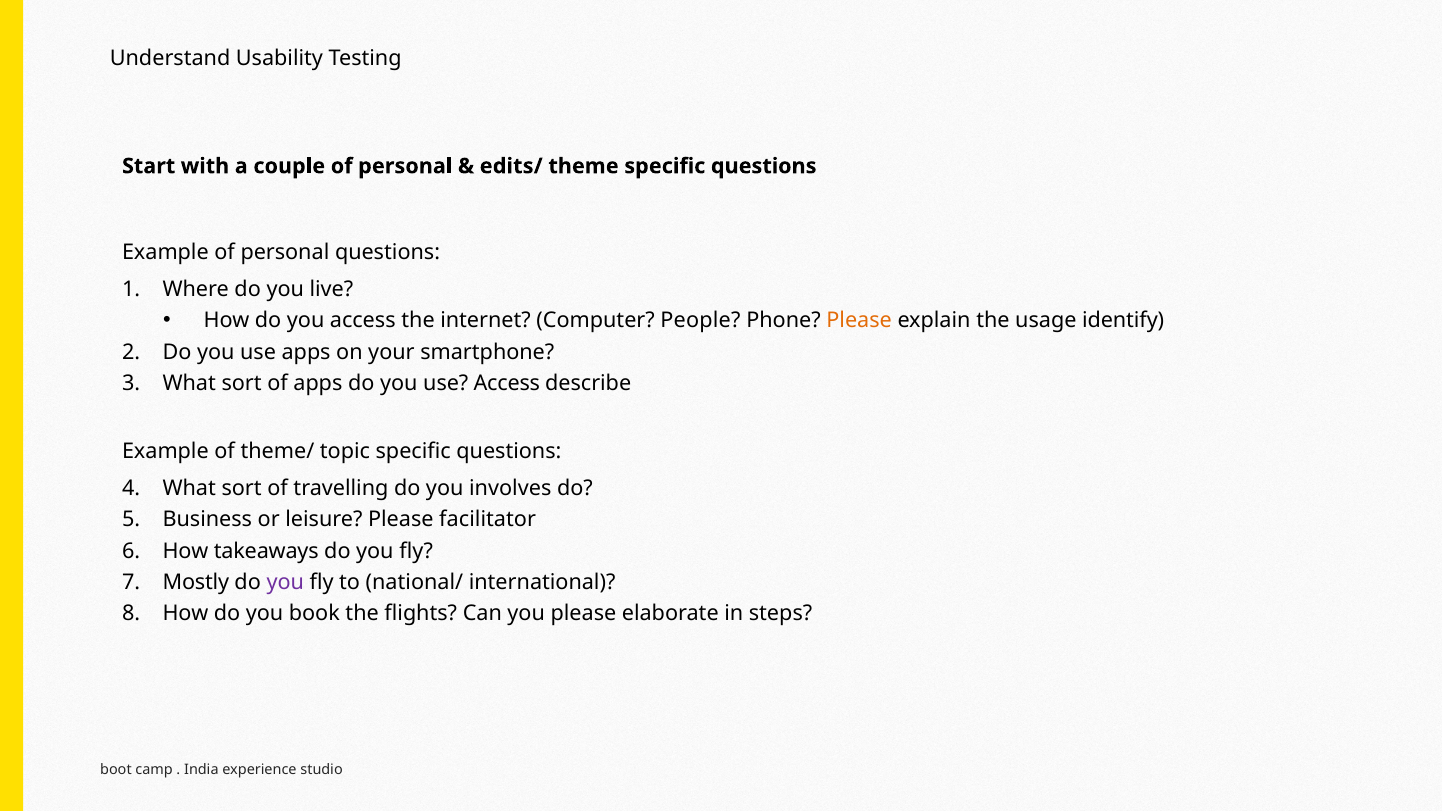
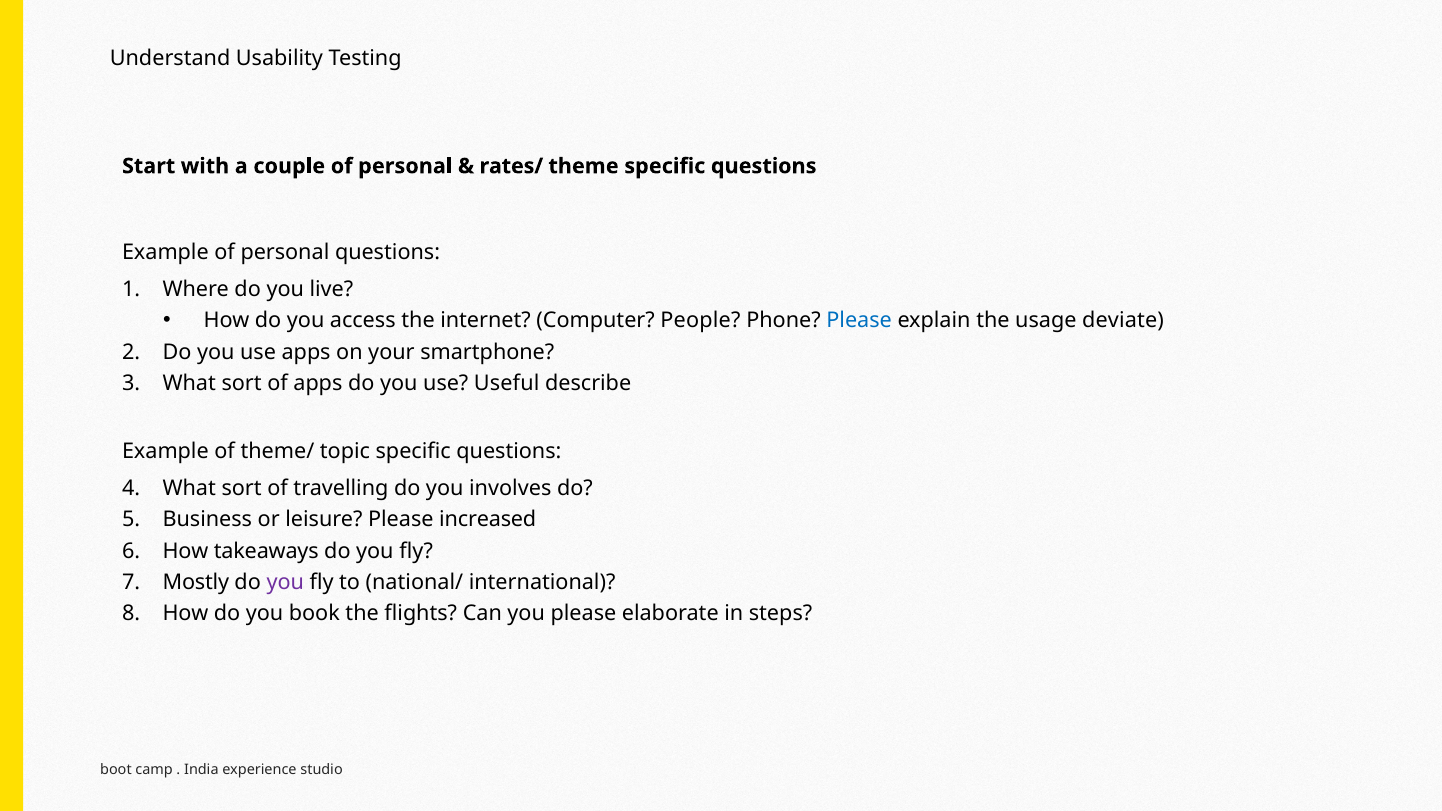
edits/: edits/ -> rates/ (511, 166)
Please colour: orange -> blue (859, 321)
identify: identify -> deviate (1123, 321)
use Access: Access -> Useful (507, 383)
facilitator: facilitator -> increased (488, 520)
